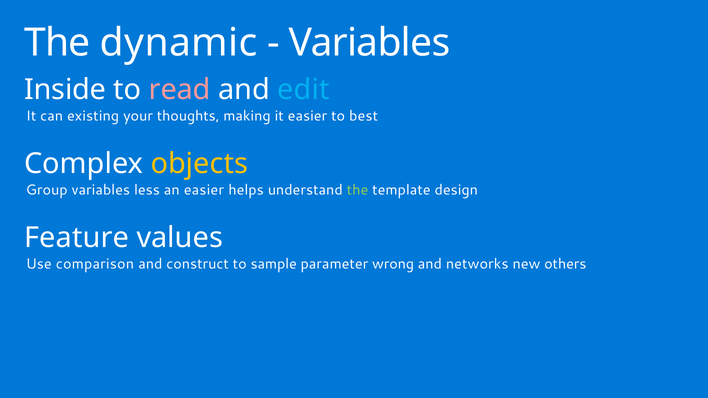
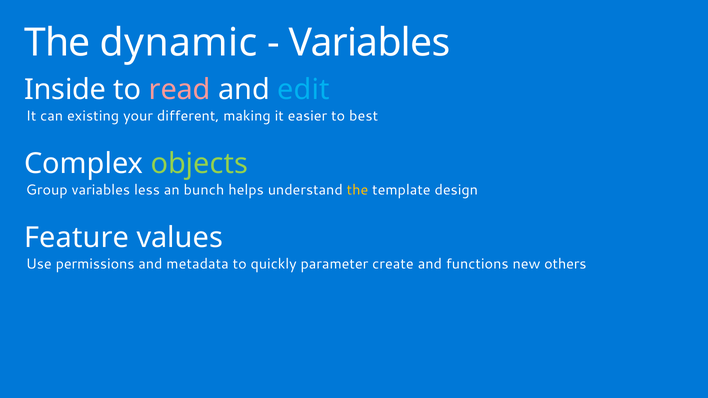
thoughts: thoughts -> different (188, 116)
objects colour: yellow -> light green (199, 164)
an easier: easier -> bunch (204, 190)
the colour: light green -> yellow (358, 190)
comparison: comparison -> permissions (95, 264)
construct: construct -> metadata (198, 264)
sample: sample -> quickly (274, 264)
wrong: wrong -> create (393, 264)
networks: networks -> functions (477, 264)
